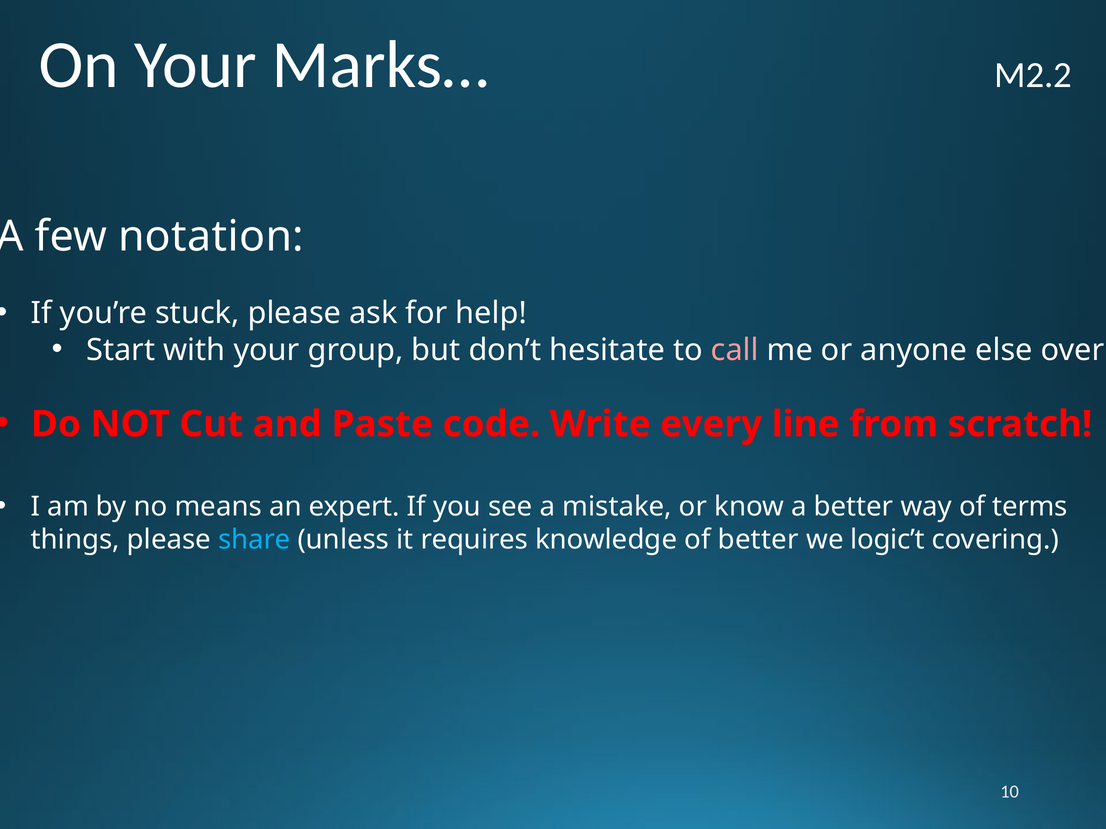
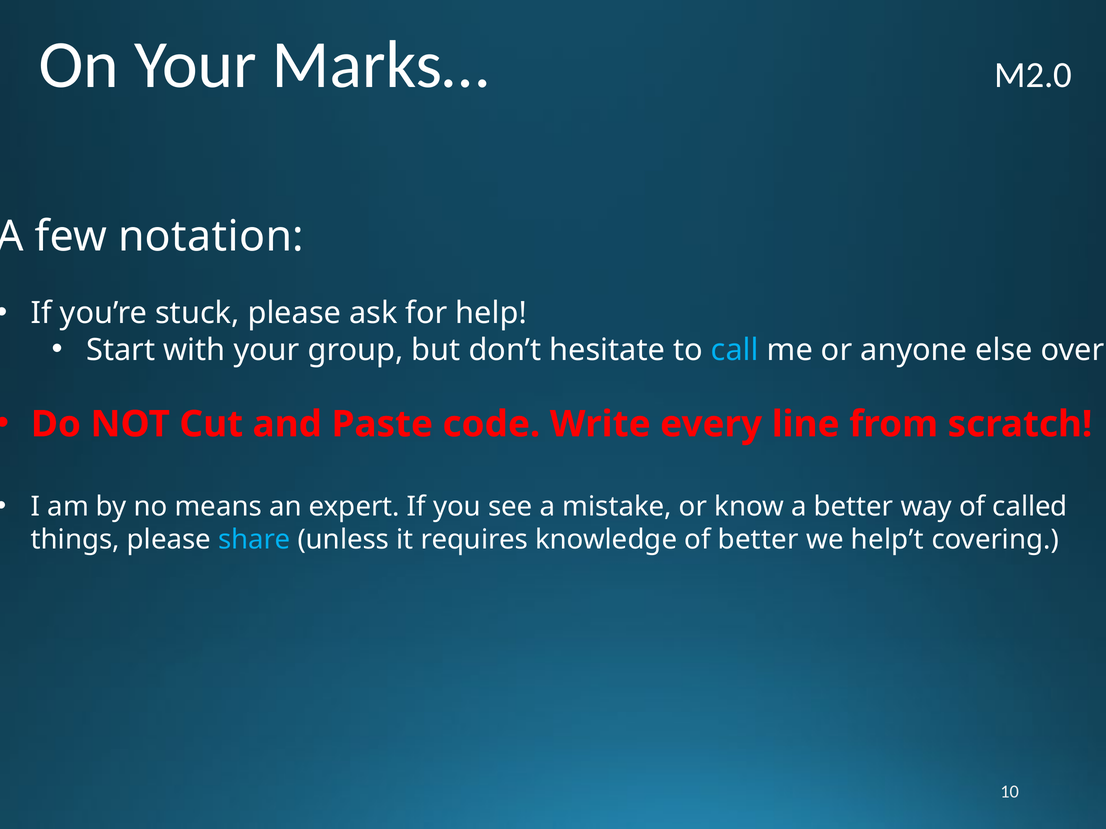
M2.2: M2.2 -> M2.0 (1033, 75)
call colour: pink -> light blue (735, 350)
terms: terms -> called (1030, 507)
logic’t: logic’t -> help’t (887, 540)
